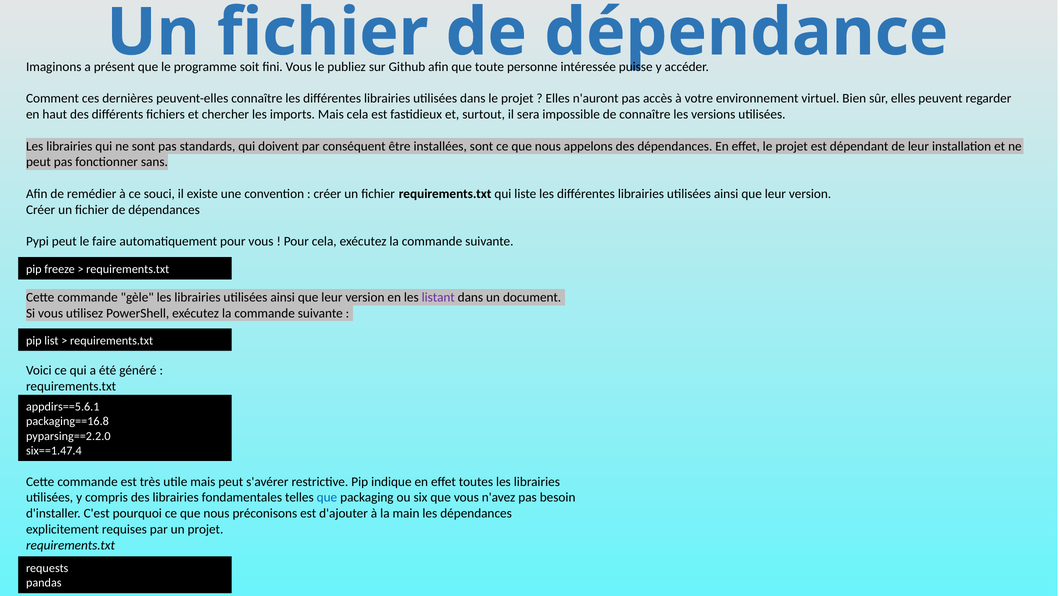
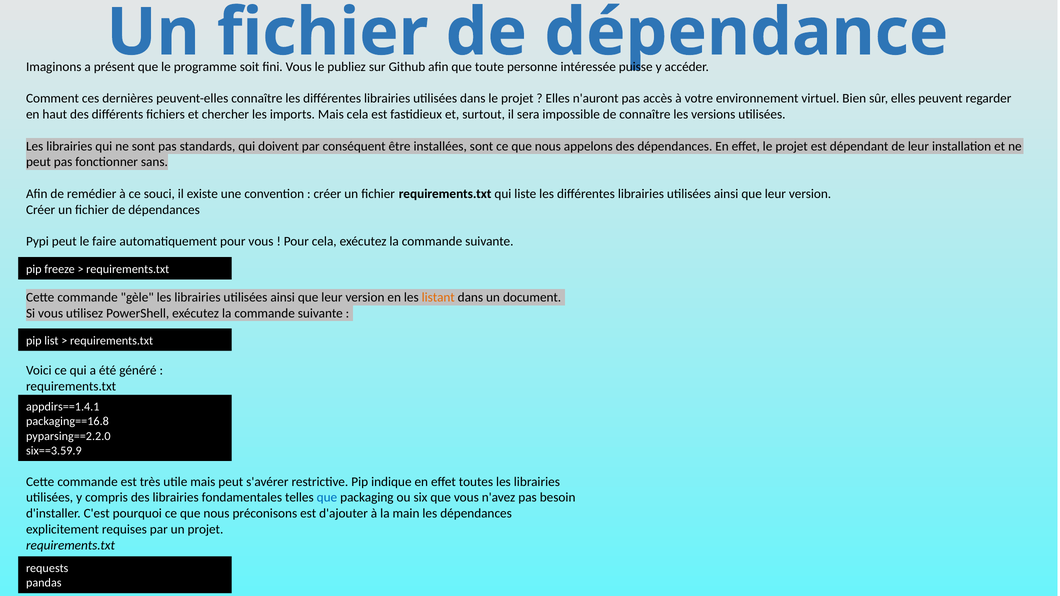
listant colour: purple -> orange (438, 297)
appdirs==5.6.1: appdirs==5.6.1 -> appdirs==1.4.1 (63, 407)
six==1.47.4: six==1.47.4 -> six==3.59.9 (54, 451)
